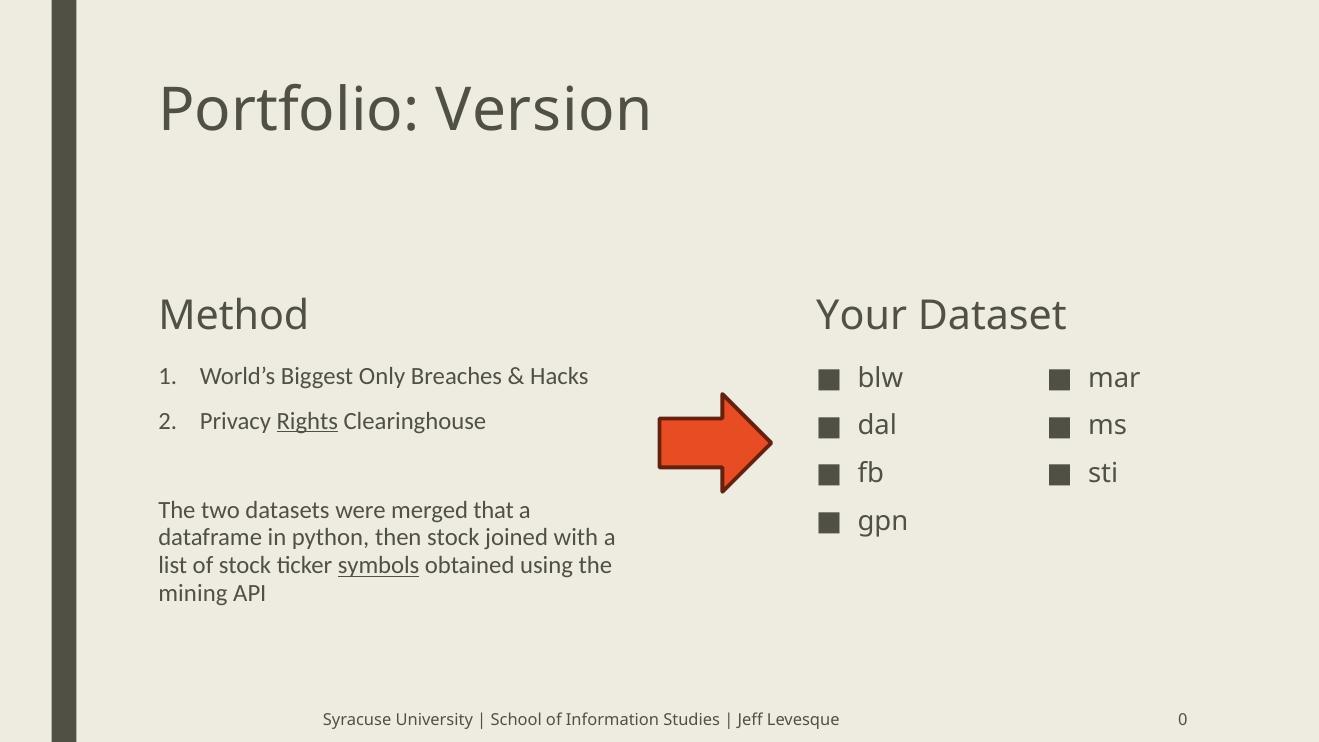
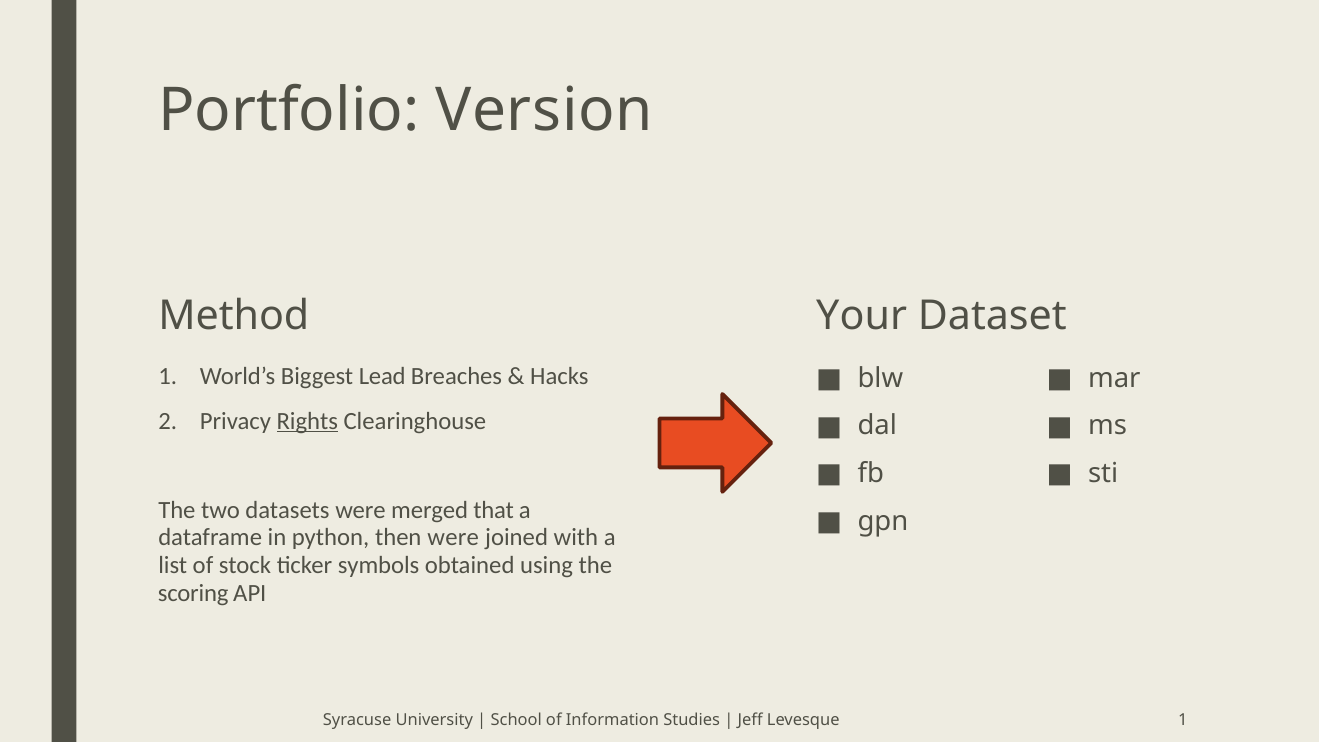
Only: Only -> Lead (382, 377)
then stock: stock -> were (453, 538)
symbols underline: present -> none (379, 566)
mining: mining -> scoring (193, 594)
Levesque 0: 0 -> 1 (1183, 720)
